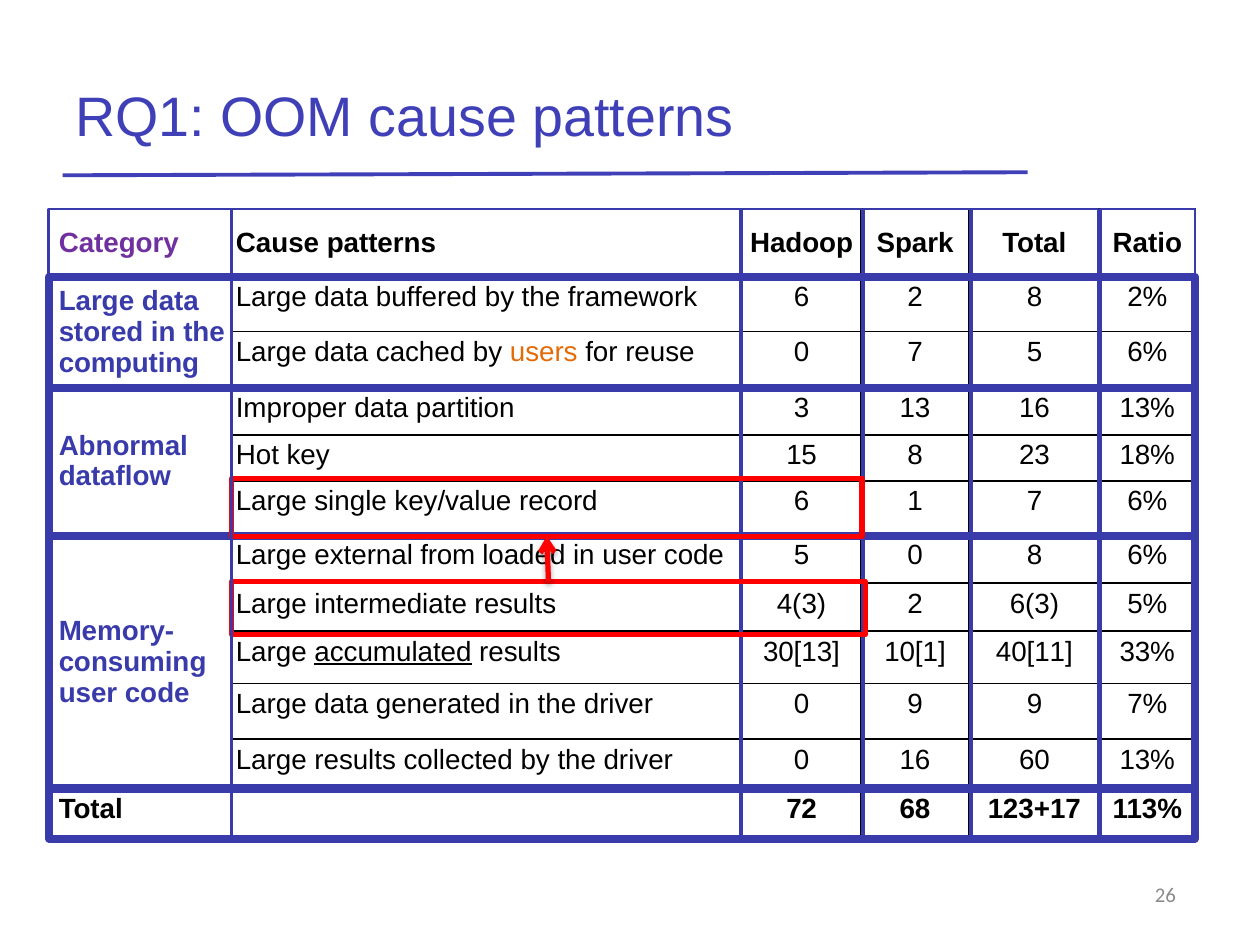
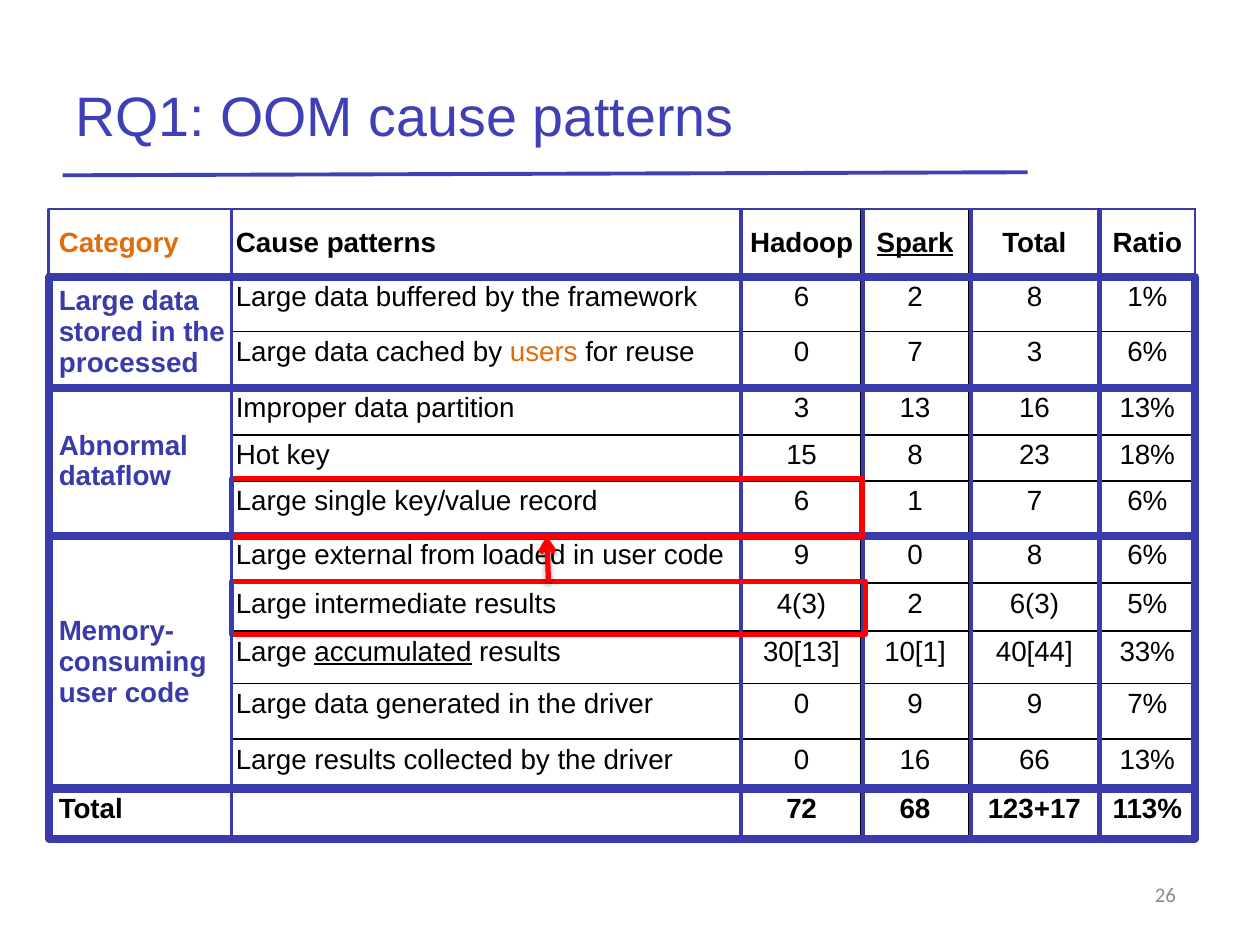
Category colour: purple -> orange (119, 243)
Spark underline: none -> present (915, 243)
2%: 2% -> 1% (1147, 297)
7 5: 5 -> 3 (1035, 352)
computing: computing -> processed (129, 363)
code 5: 5 -> 9 (802, 556)
40[11: 40[11 -> 40[44 (1034, 652)
60: 60 -> 66 (1034, 760)
